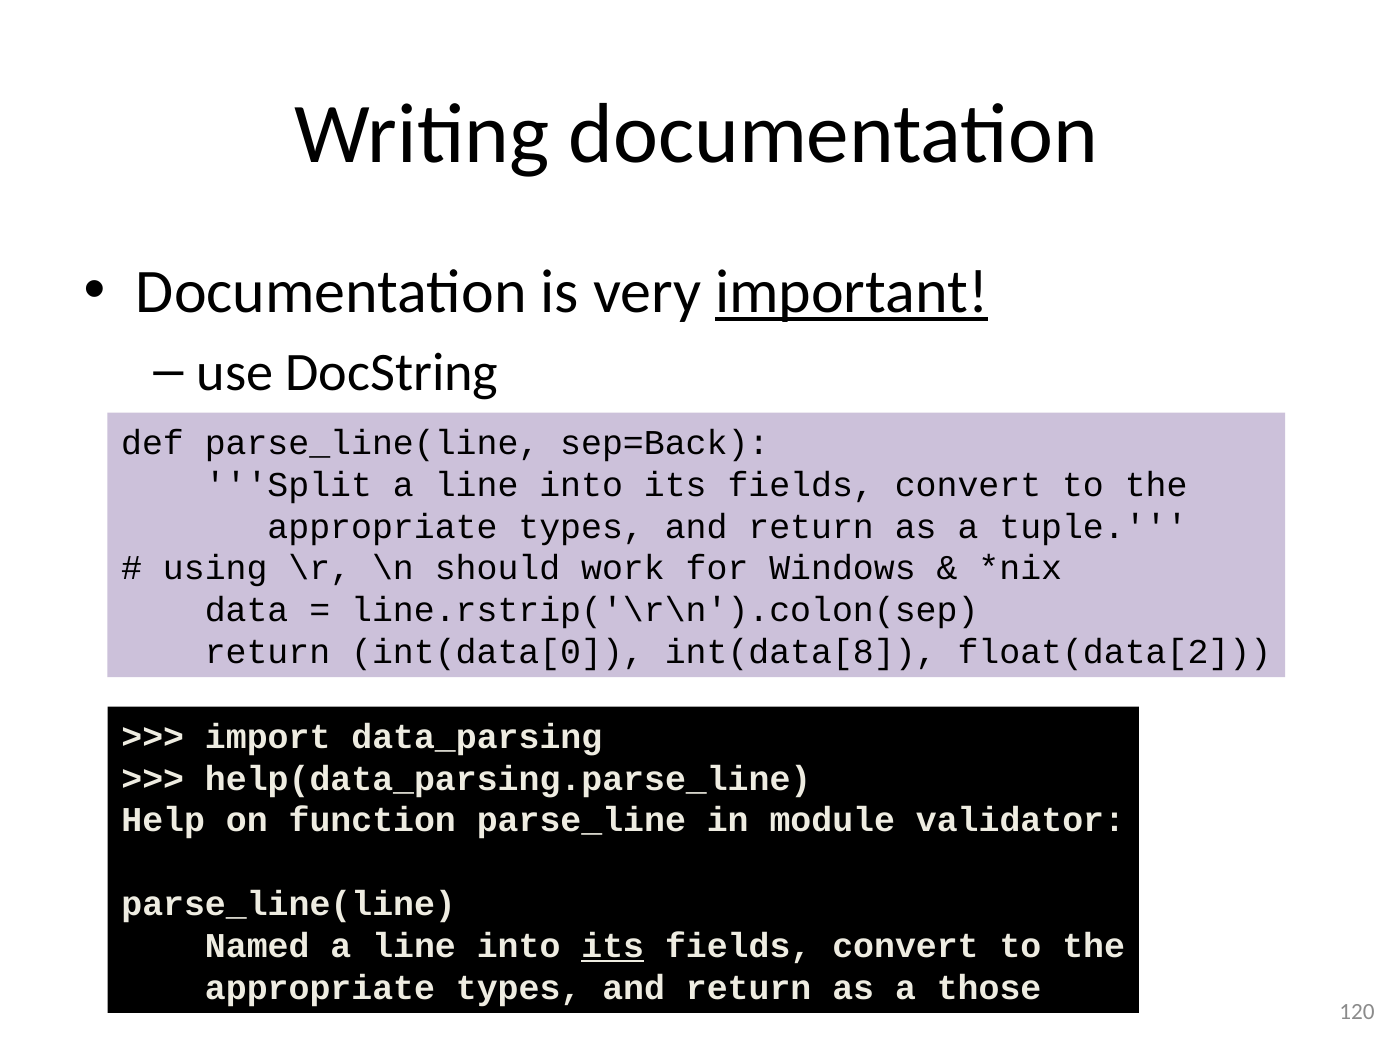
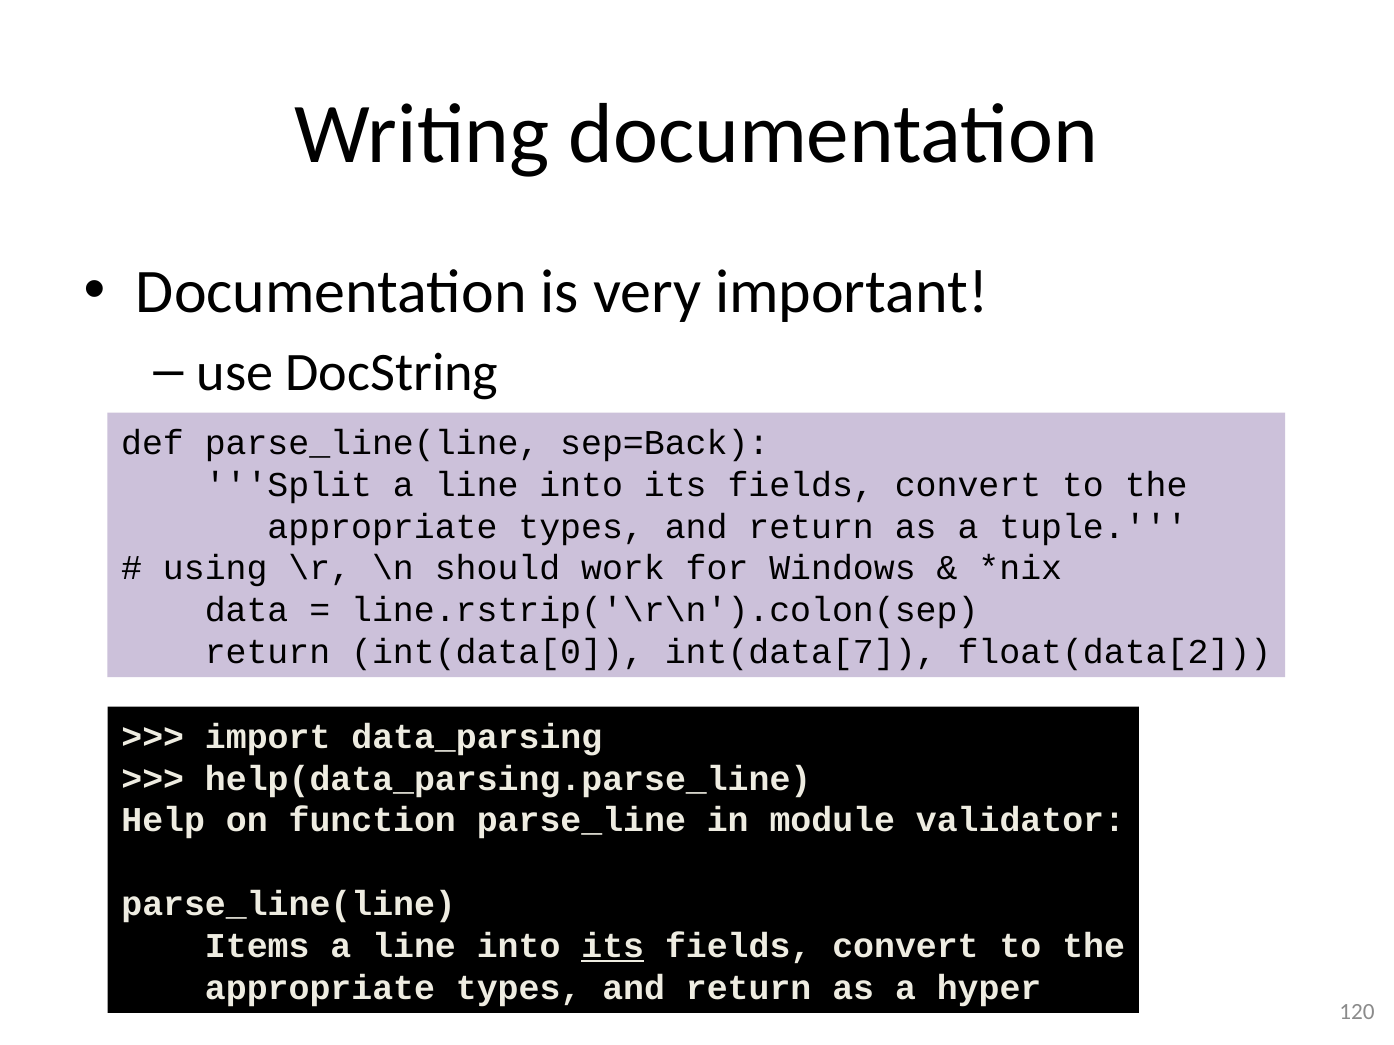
important underline: present -> none (852, 292)
int(data[8: int(data[8 -> int(data[7 (801, 652)
Named: Named -> Items (257, 946)
those: those -> hyper (989, 988)
